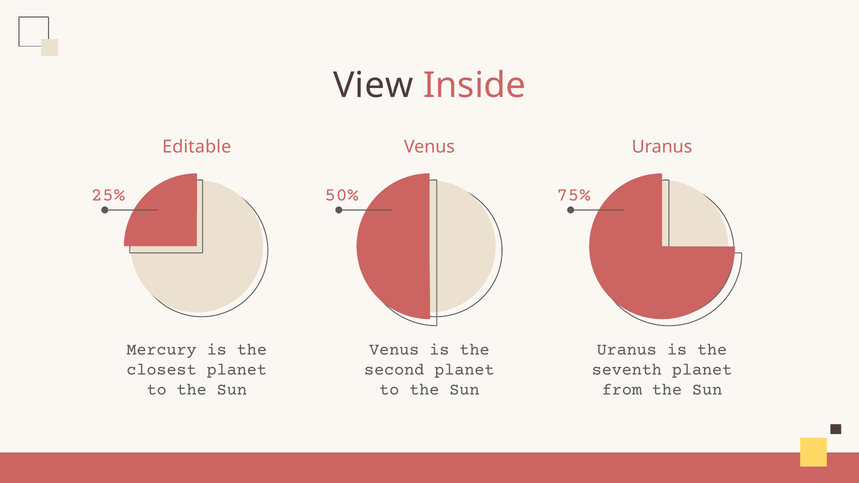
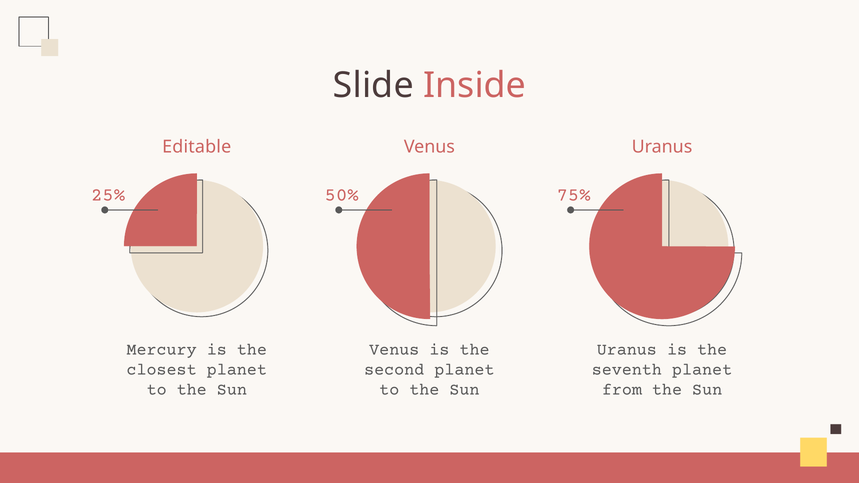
View: View -> Slide (373, 85)
